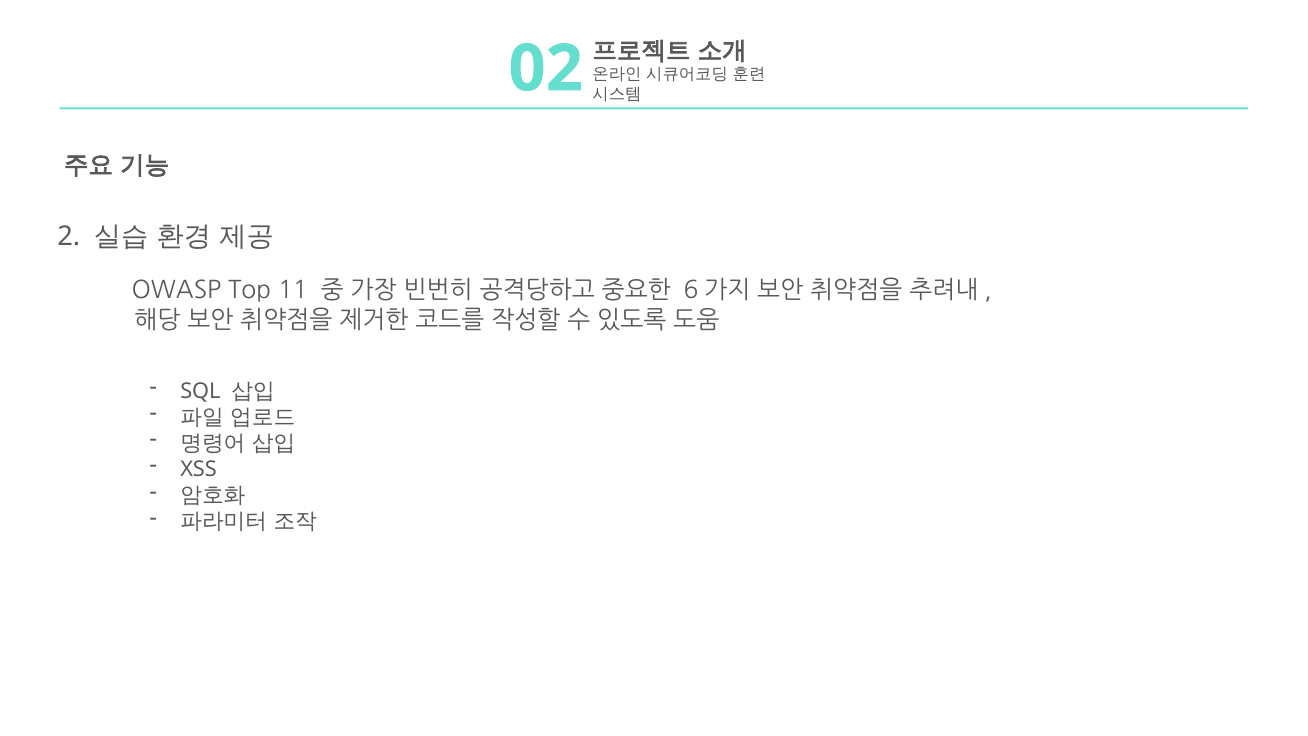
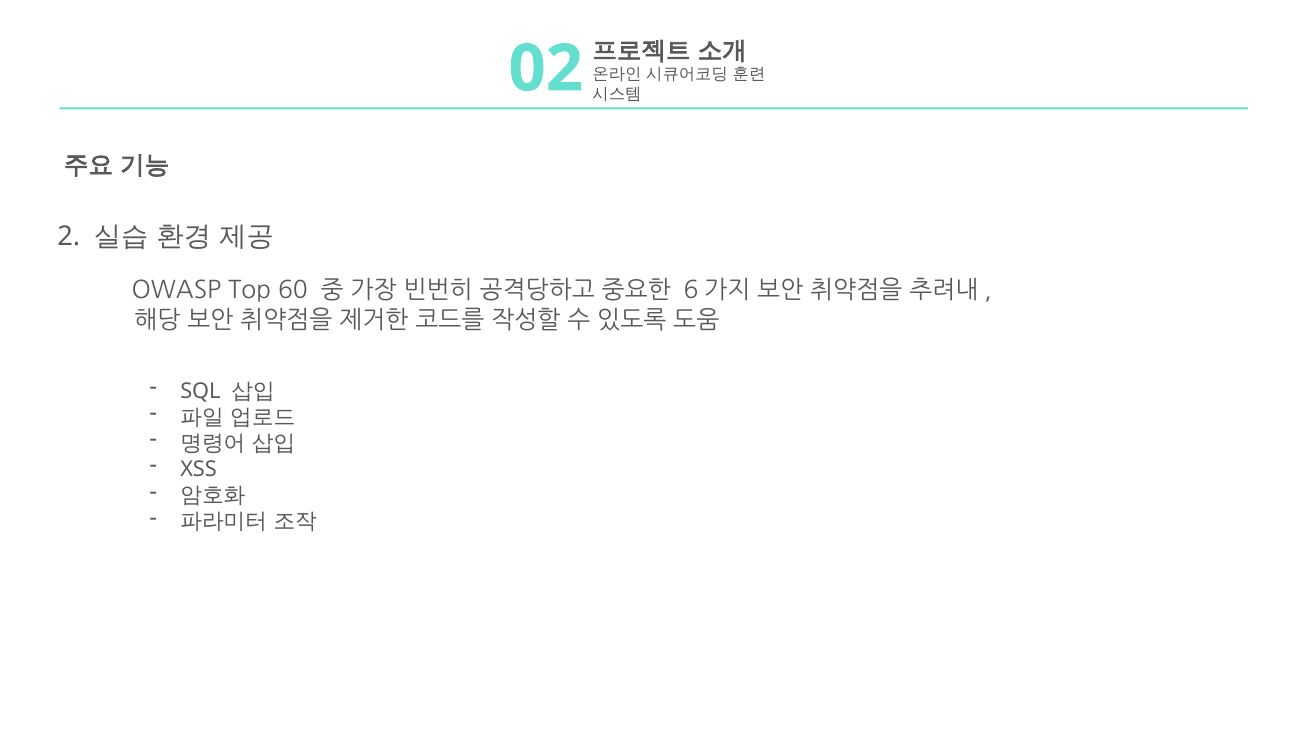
11: 11 -> 60 (293, 290)
